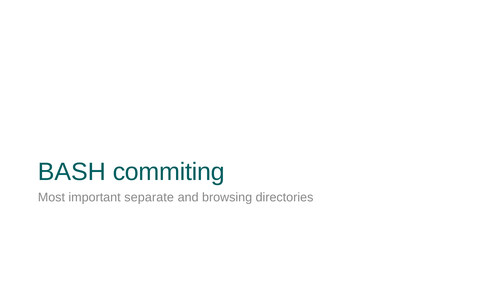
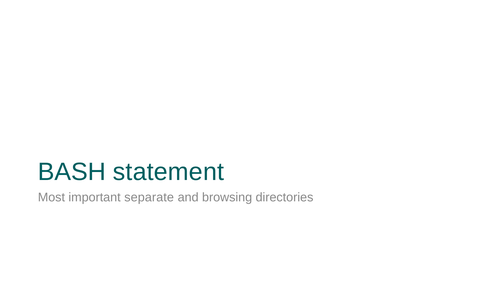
commiting: commiting -> statement (169, 172)
